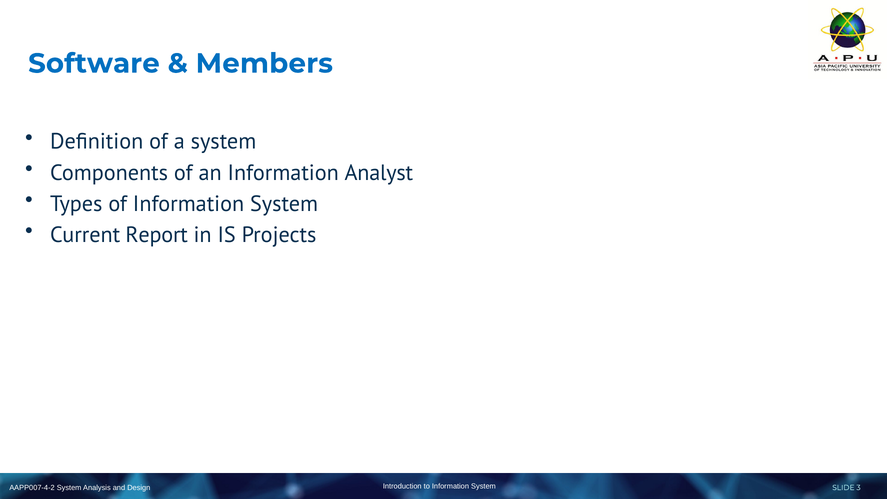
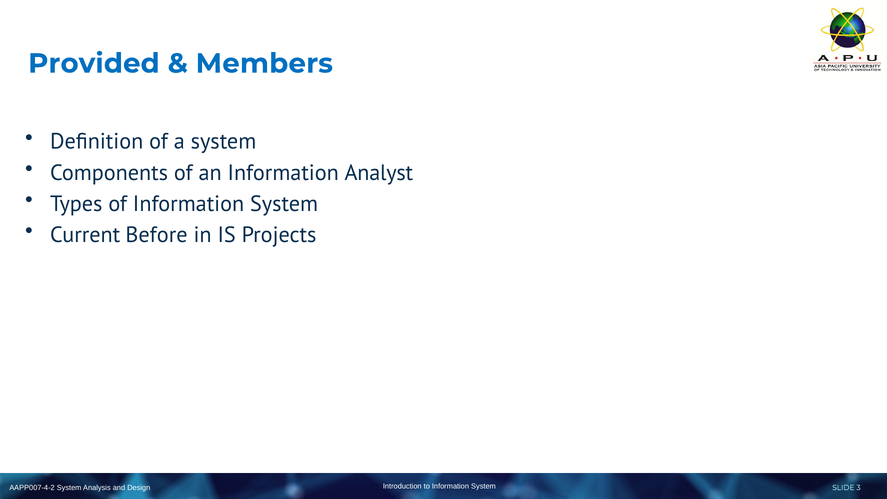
Software: Software -> Provided (94, 63)
Report: Report -> Before (157, 235)
